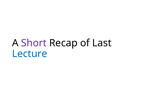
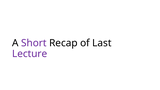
Lecture colour: blue -> purple (30, 54)
